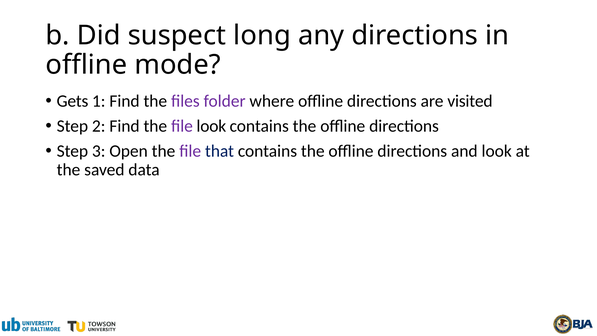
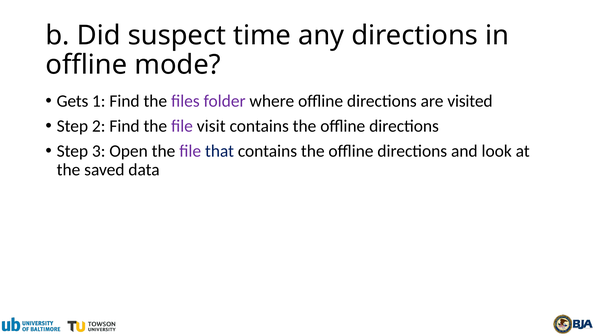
long: long -> time (262, 35)
file look: look -> visit (211, 126)
